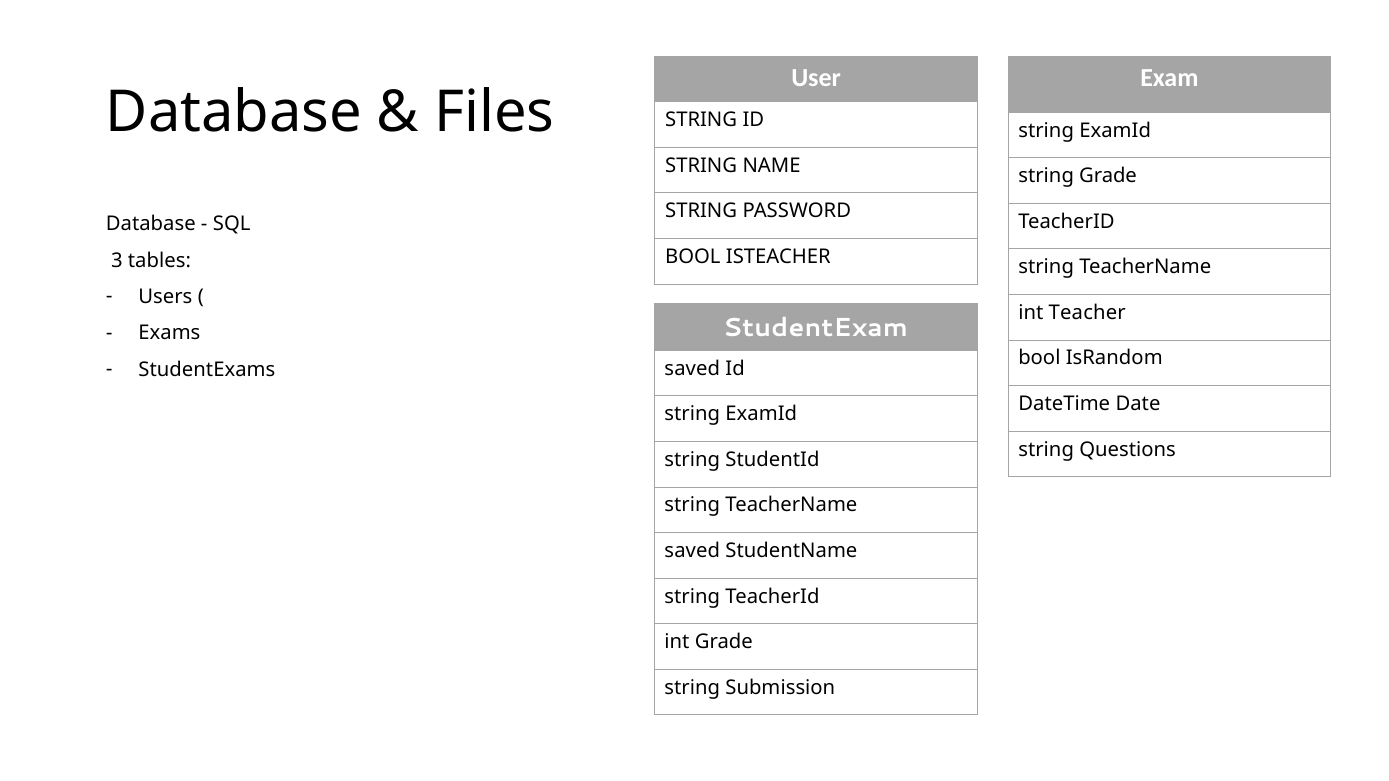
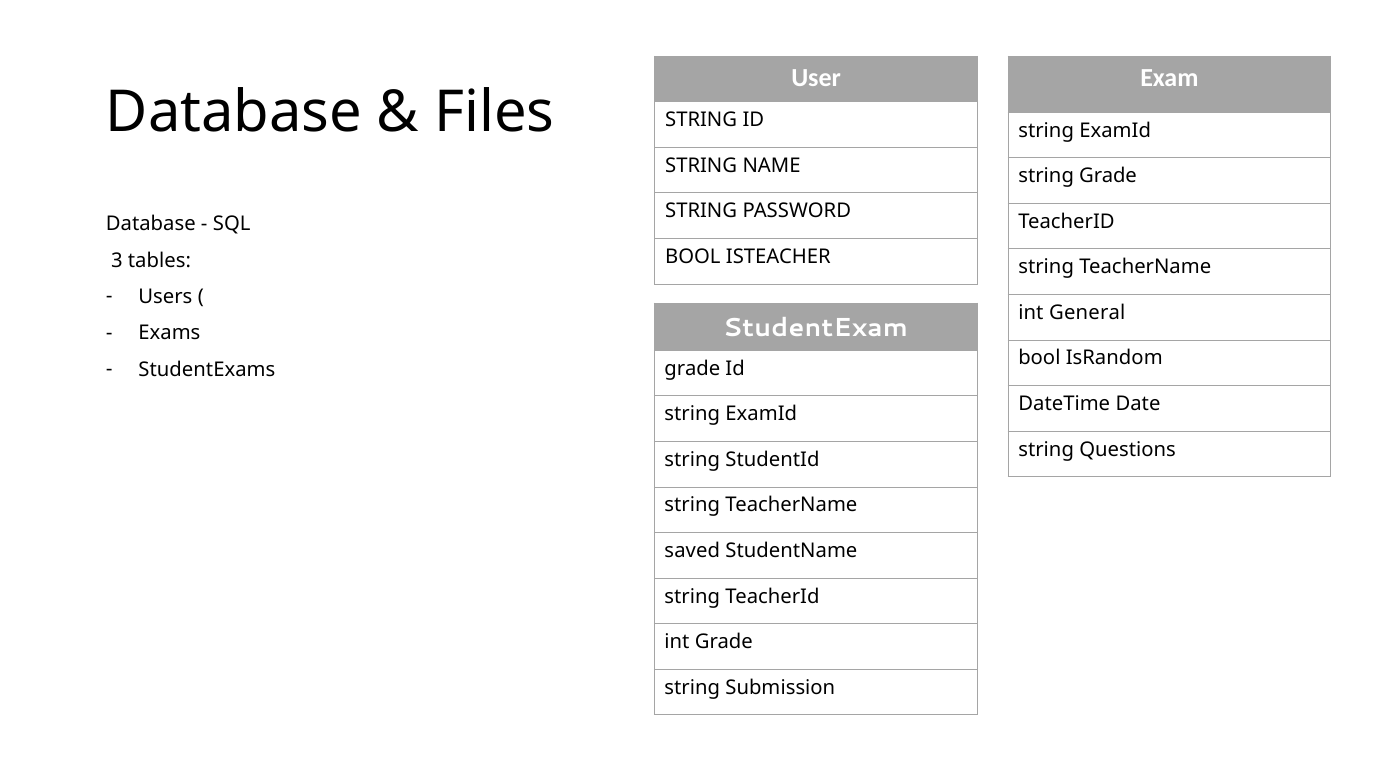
Teacher: Teacher -> General (1087, 313)
saved: saved -> grade (692, 369)
